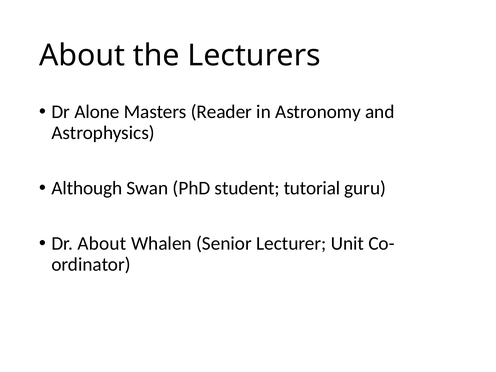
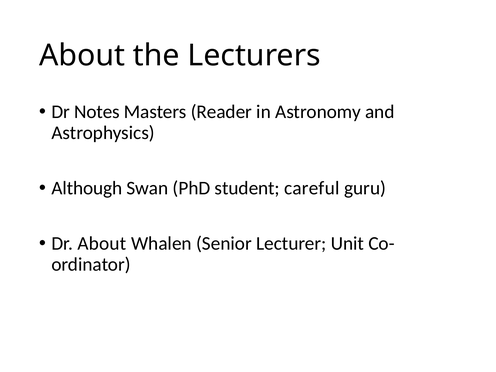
Alone: Alone -> Notes (97, 112)
tutorial: tutorial -> careful (312, 188)
